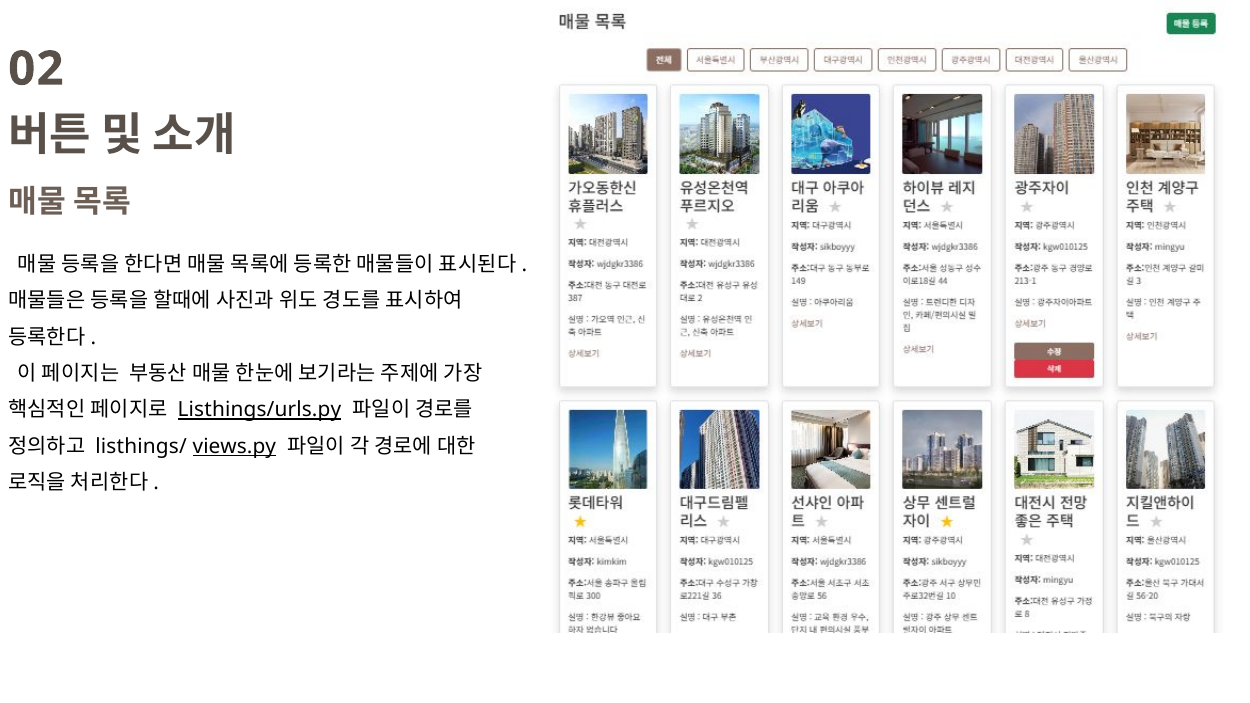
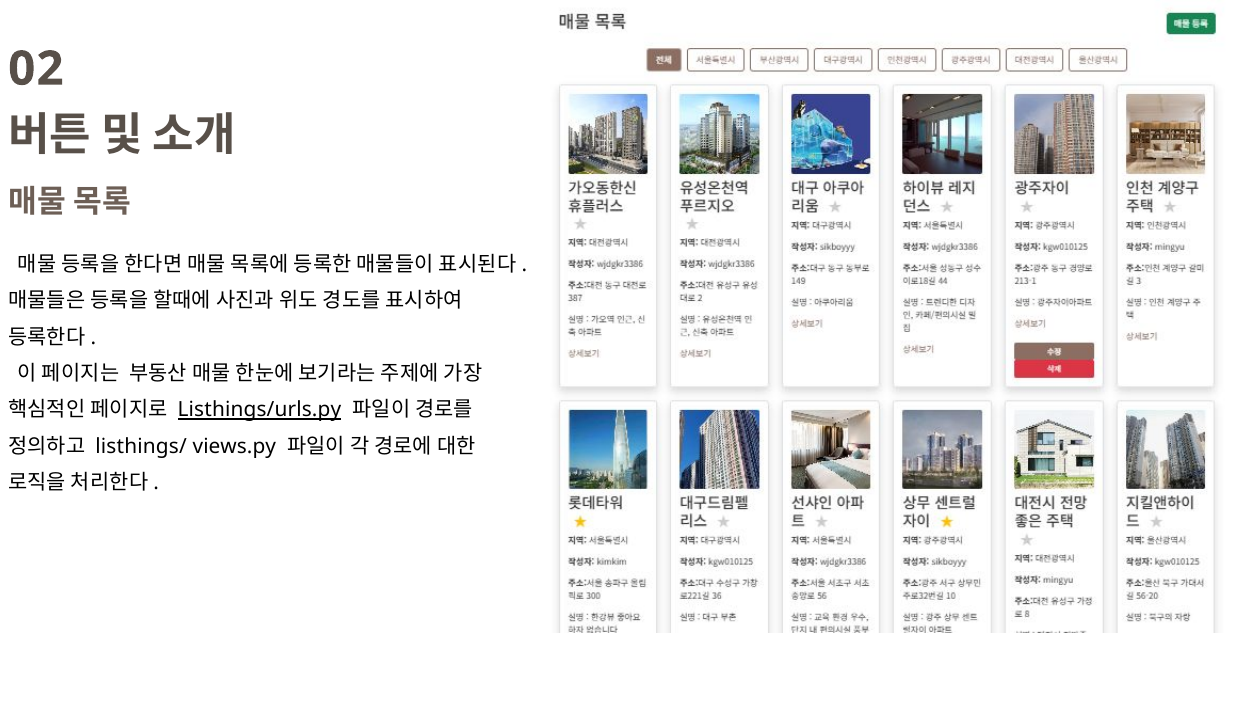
views.py underline: present -> none (234, 447)
